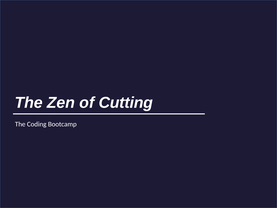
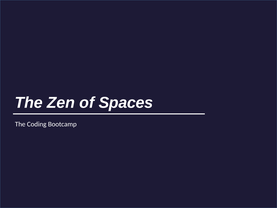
Cutting: Cutting -> Spaces (126, 103)
